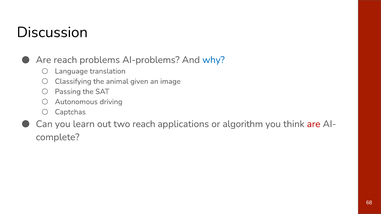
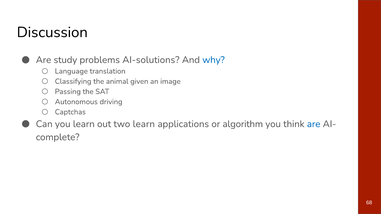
Are reach: reach -> study (65, 60)
AI-problems: AI-problems -> AI-solutions (151, 60)
two reach: reach -> learn (144, 124)
are colour: red -> blue (314, 124)
